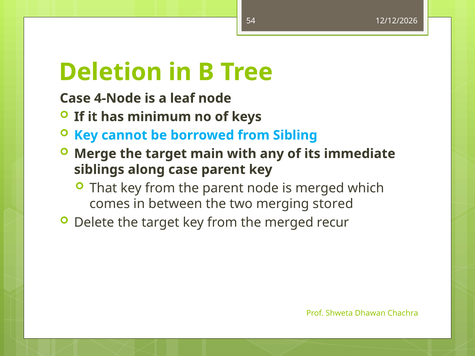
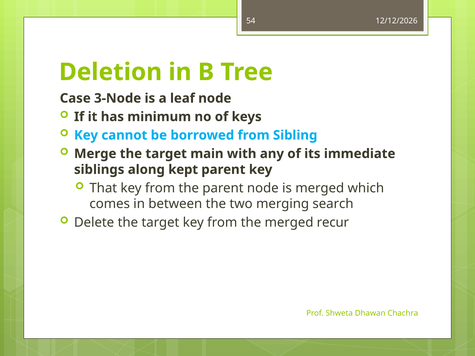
4-Node: 4-Node -> 3-Node (118, 98)
along case: case -> kept (183, 170)
stored: stored -> search (333, 204)
